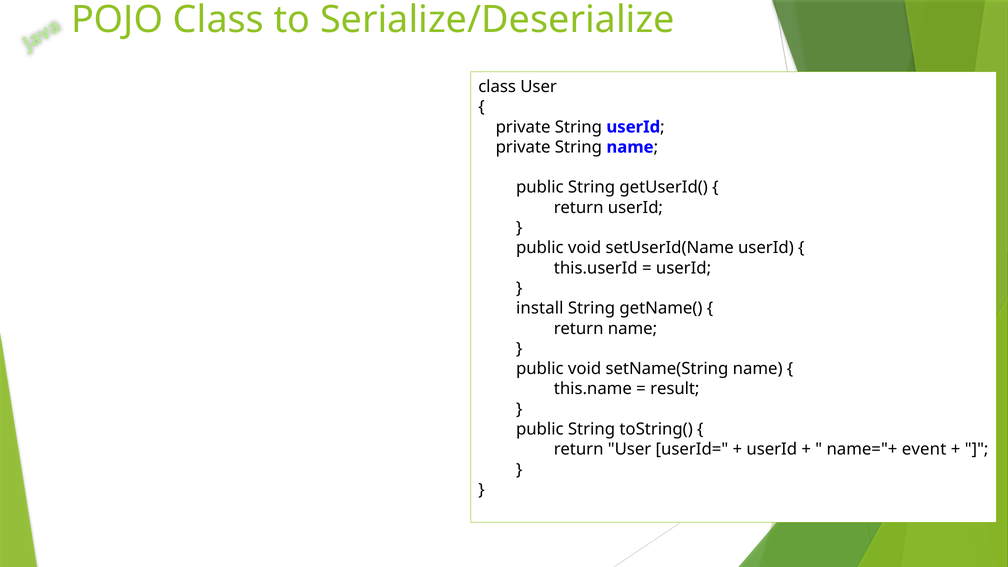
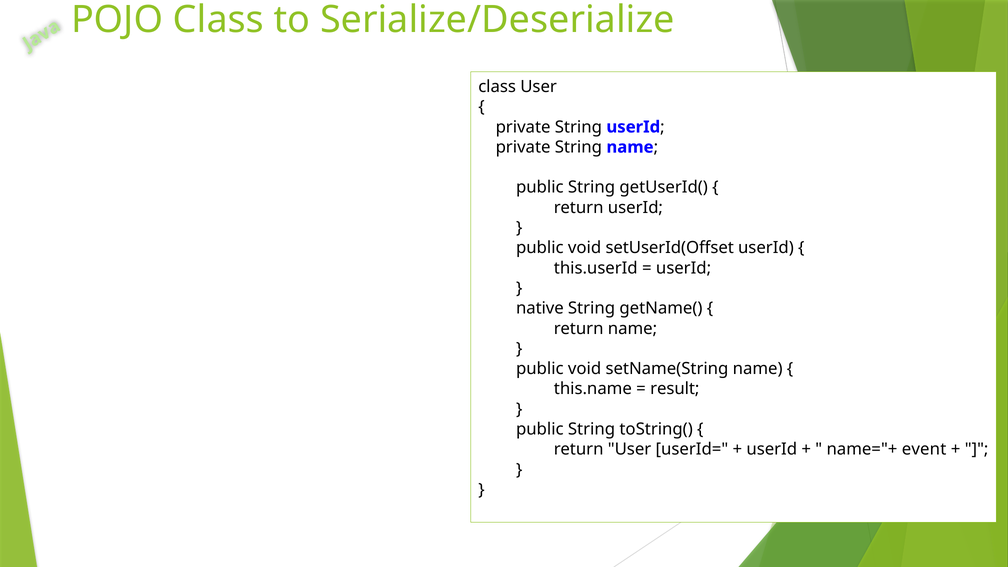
setUserId(Name: setUserId(Name -> setUserId(Offset (670, 248)
install: install -> native (540, 308)
